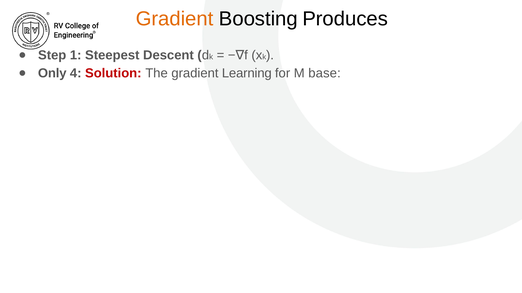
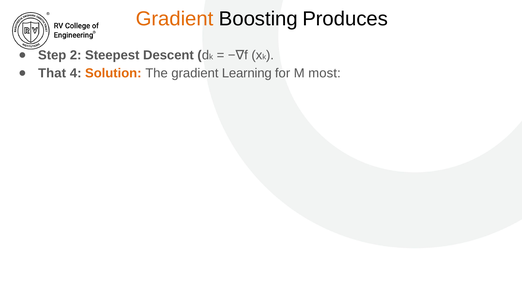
1: 1 -> 2 (76, 55)
Only: Only -> That (52, 73)
Solution colour: red -> orange (113, 73)
base: base -> most (325, 73)
